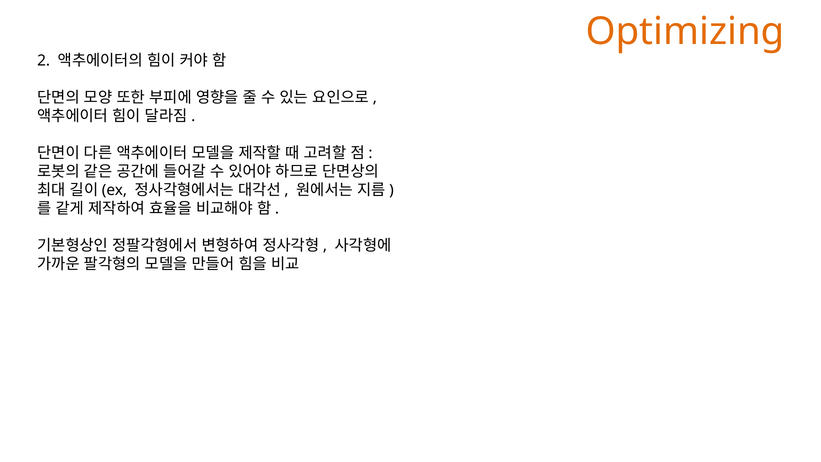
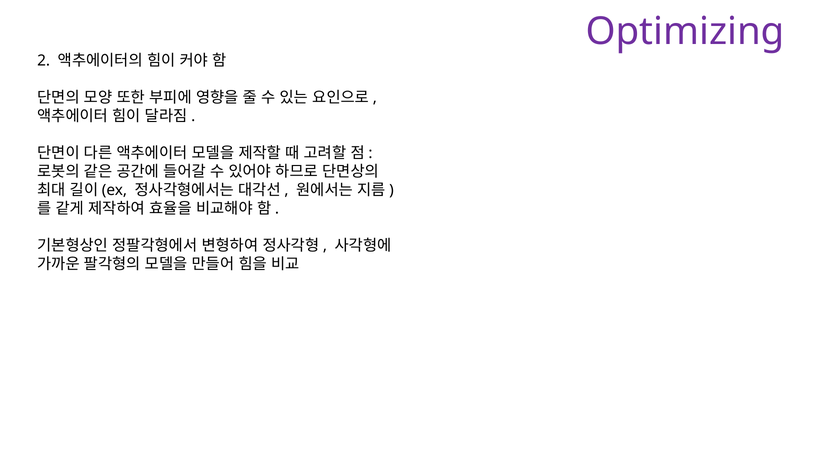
Optimizing colour: orange -> purple (685, 31)
